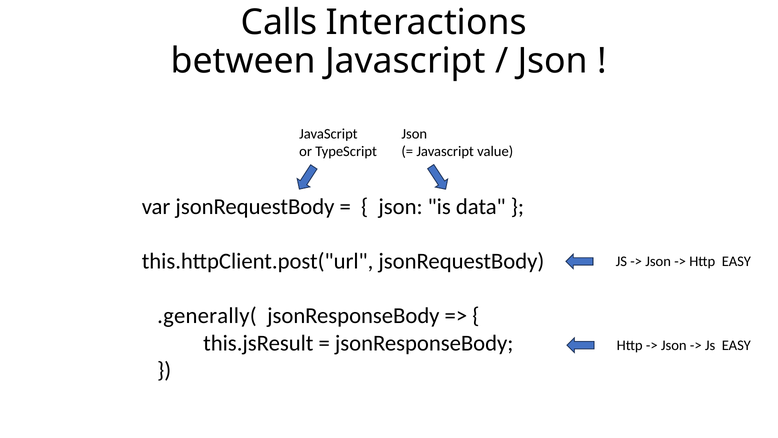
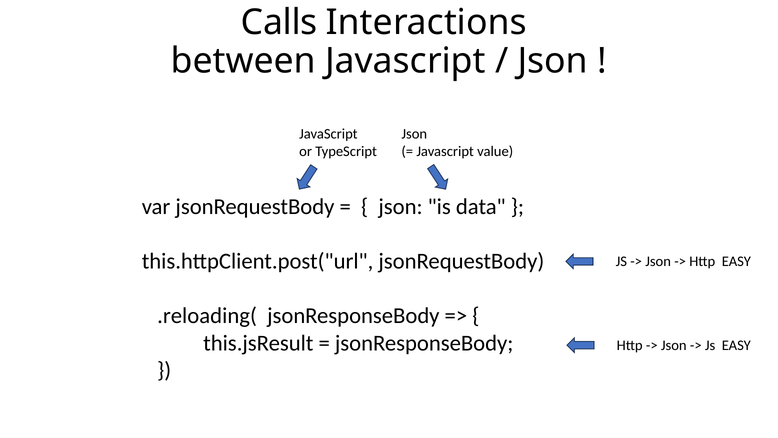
.generally(: .generally( -> .reloading( (207, 316)
